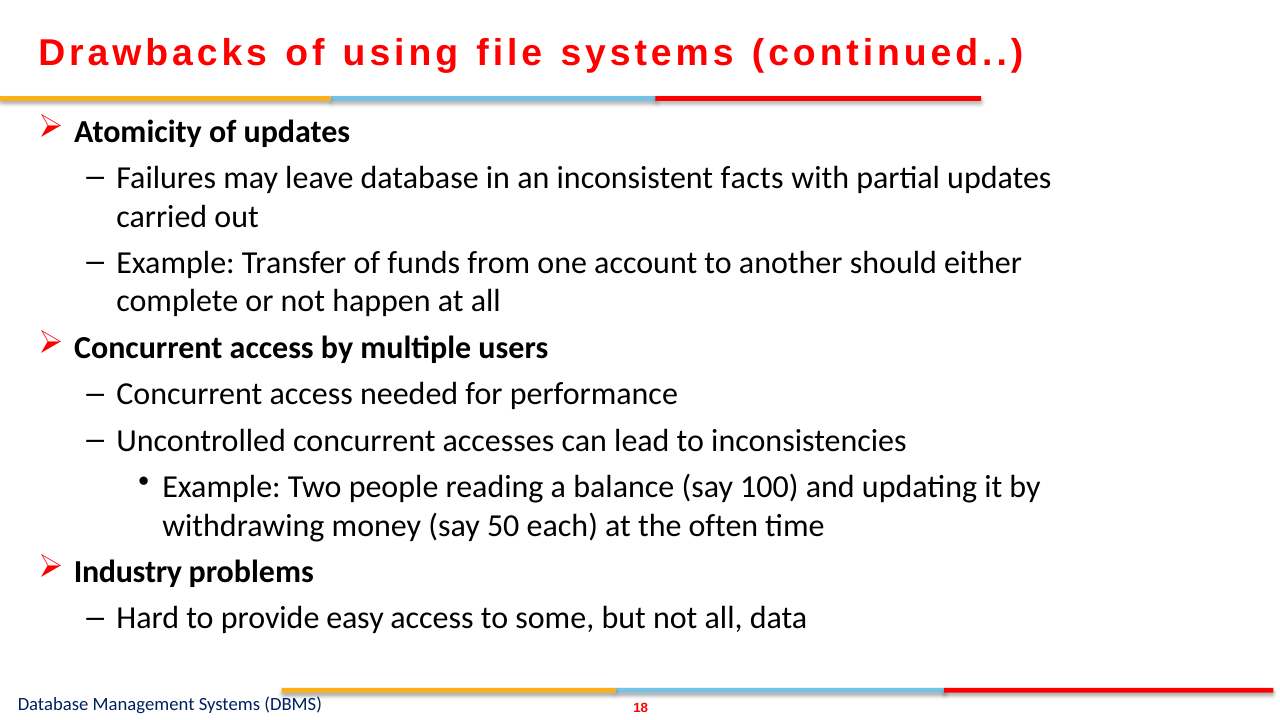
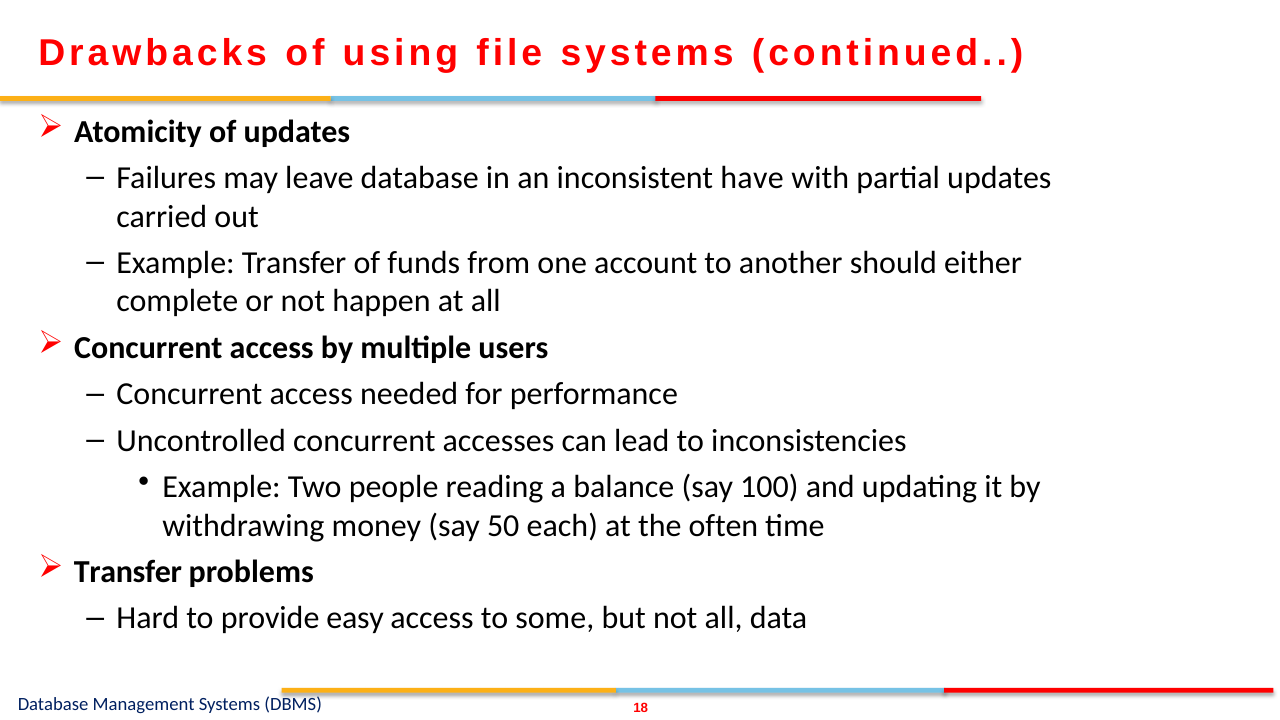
facts: facts -> have (752, 178)
Industry: Industry -> Transfer (128, 572)
